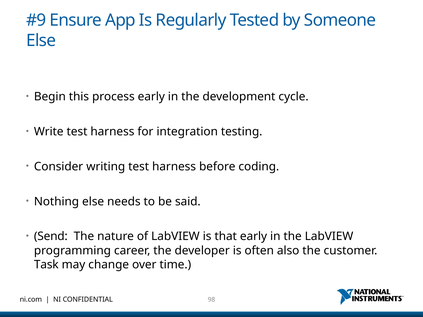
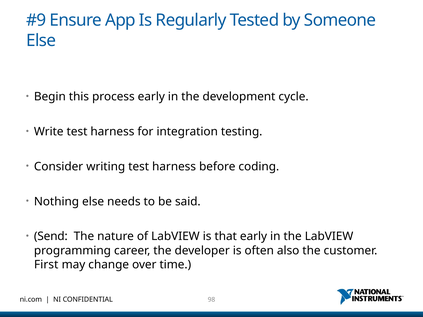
Task: Task -> First (46, 265)
